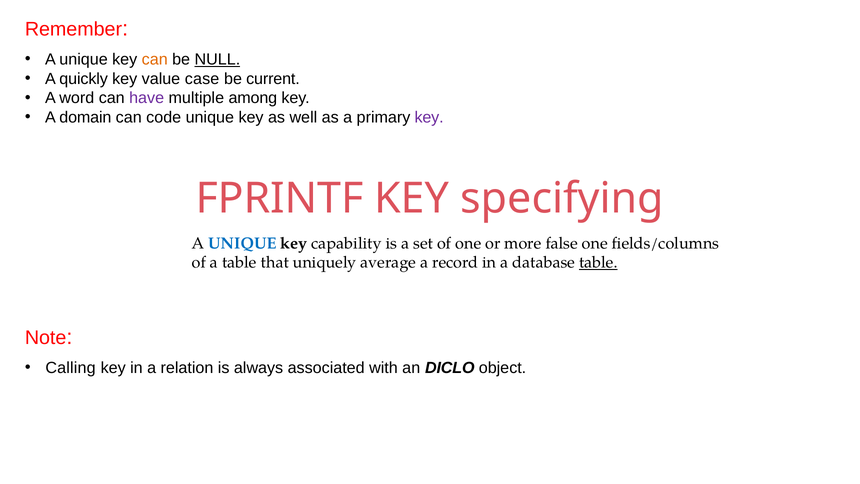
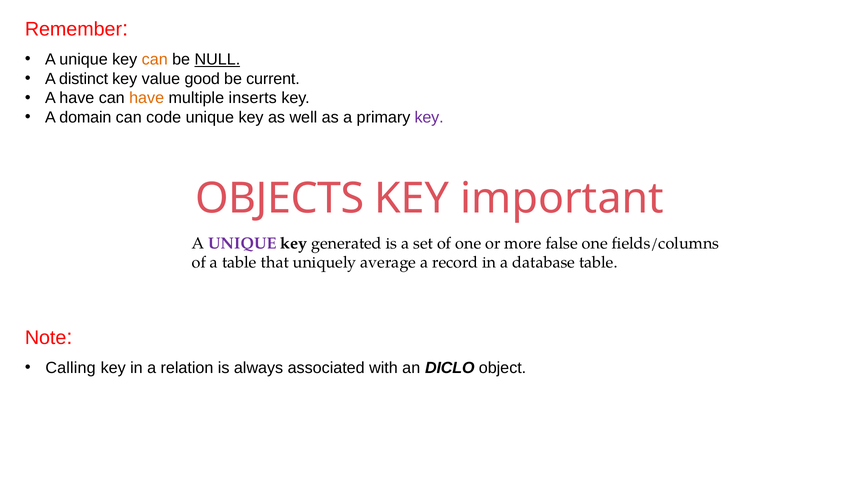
quickly: quickly -> distinct (84, 79)
case: case -> good (202, 79)
A word: word -> have (77, 98)
have colour: purple -> orange (147, 98)
among: among -> inserts (253, 98)
FPRINTF: FPRINTF -> OBJECTS (280, 199)
specifying: specifying -> important (562, 199)
UNIQUE colour: blue -> purple (242, 243)
capability: capability -> generated (347, 243)
table underline: present -> none (598, 262)
